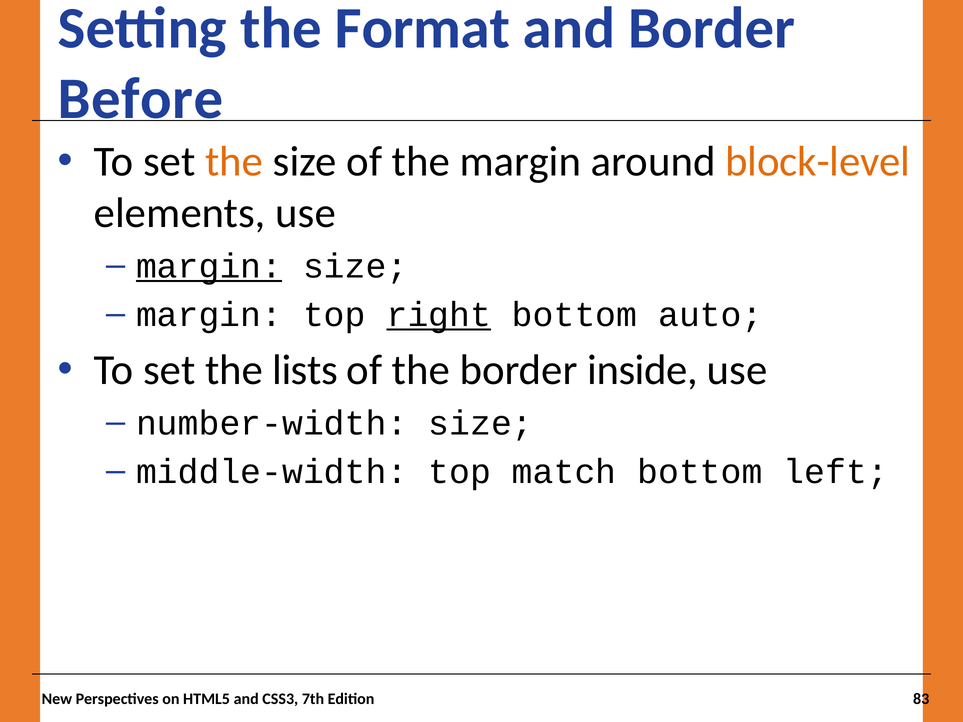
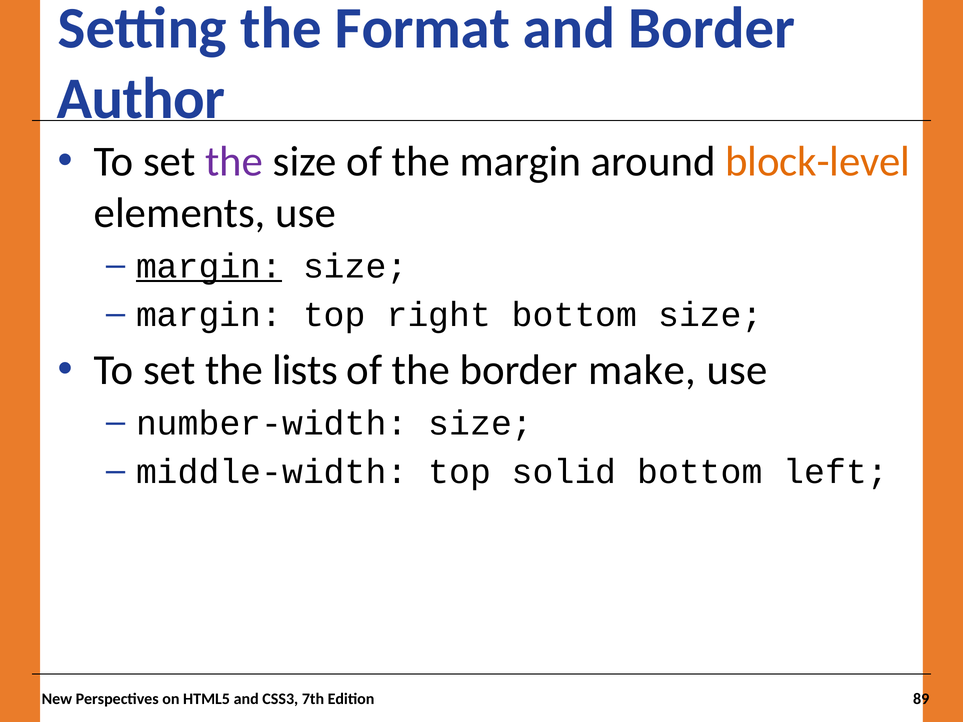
Before: Before -> Author (141, 99)
the colour: orange -> purple (234, 162)
right underline: present -> none (439, 315)
bottom auto: auto -> size (710, 315)
inside: inside -> make (642, 371)
match: match -> solid (564, 472)
83: 83 -> 89 (921, 699)
